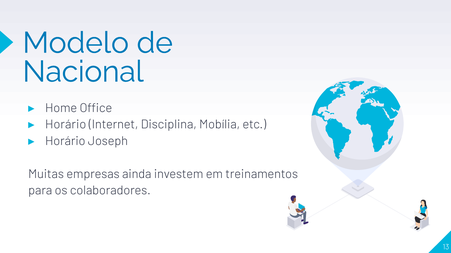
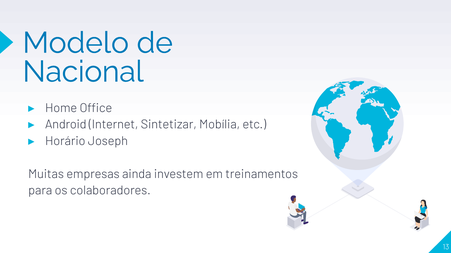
Horário: Horário -> Android (66, 125)
Disciplina: Disciplina -> Sintetizar (169, 125)
